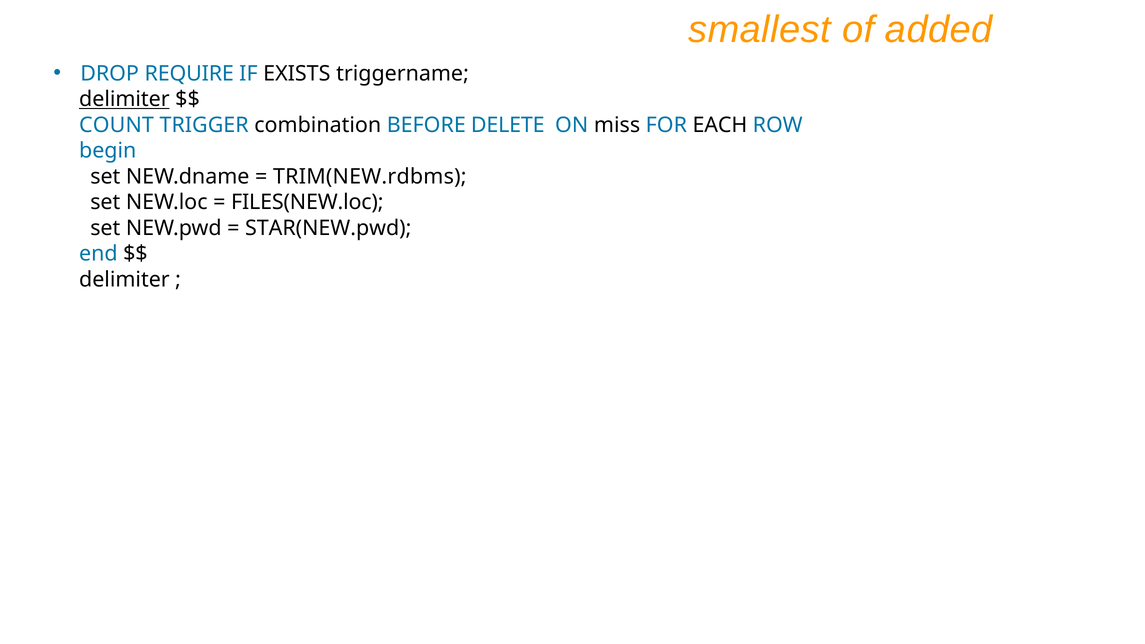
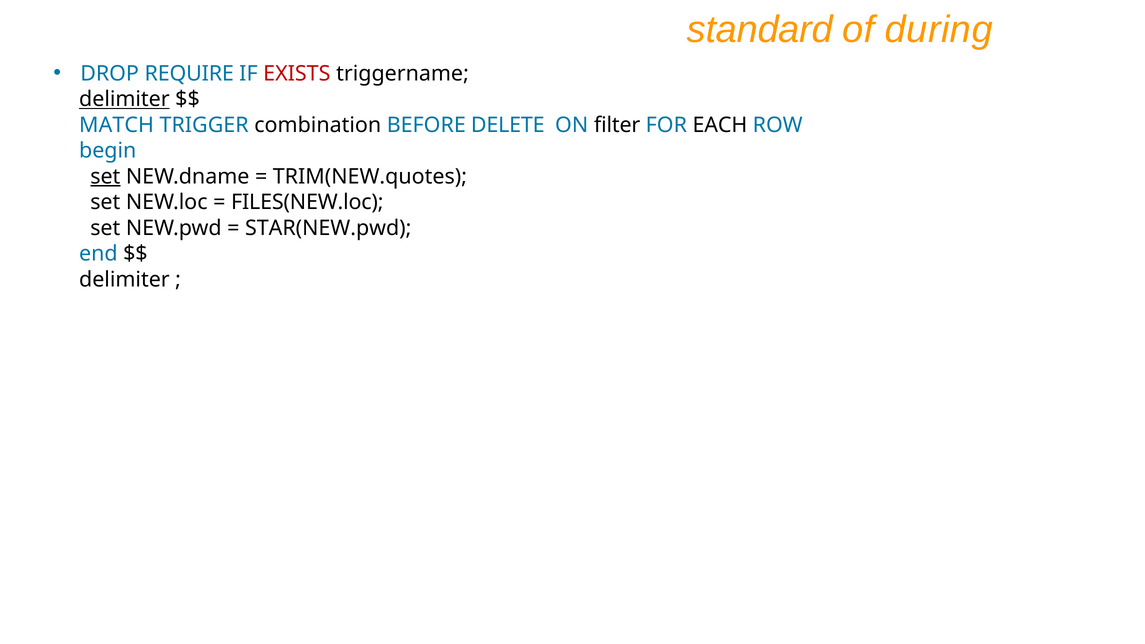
smallest: smallest -> standard (760, 30)
added: added -> during (939, 30)
EXISTS colour: black -> red (297, 73)
COUNT: COUNT -> MATCH (117, 125)
miss: miss -> filter (617, 125)
set underline: none -> present (105, 177)
TRIM(NEW.rdbms: TRIM(NEW.rdbms -> TRIM(NEW.quotes (370, 177)
